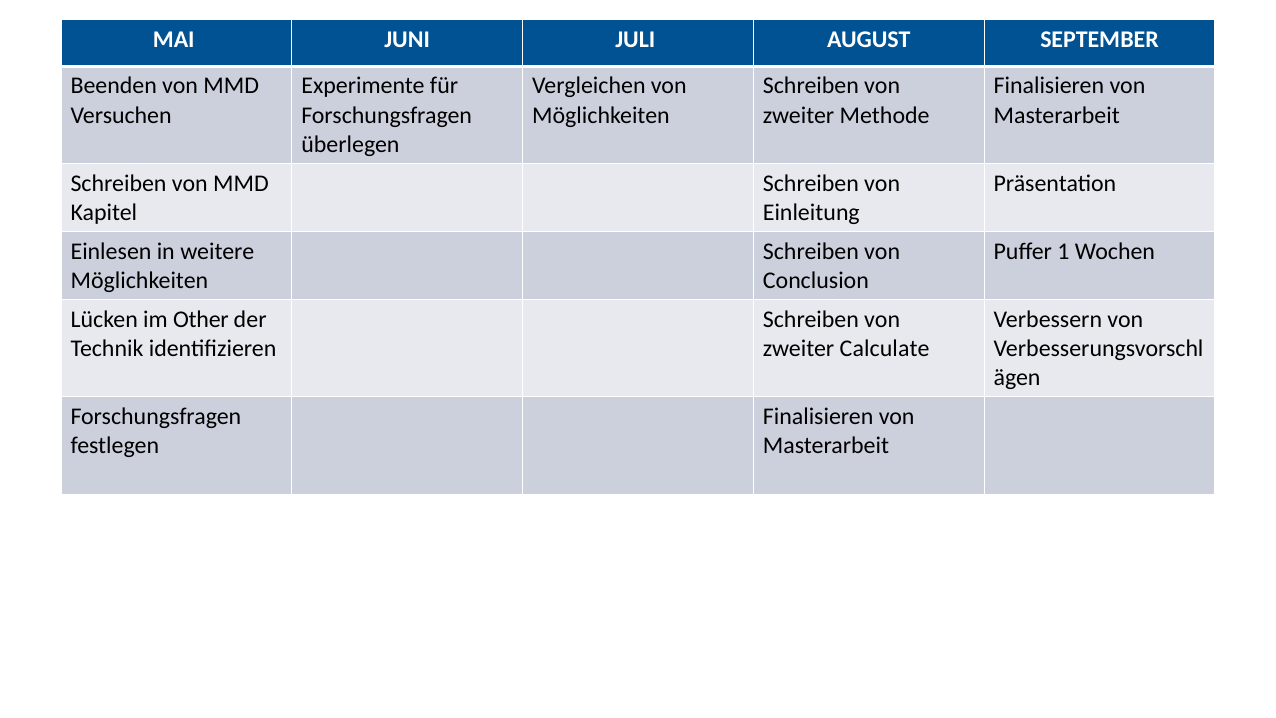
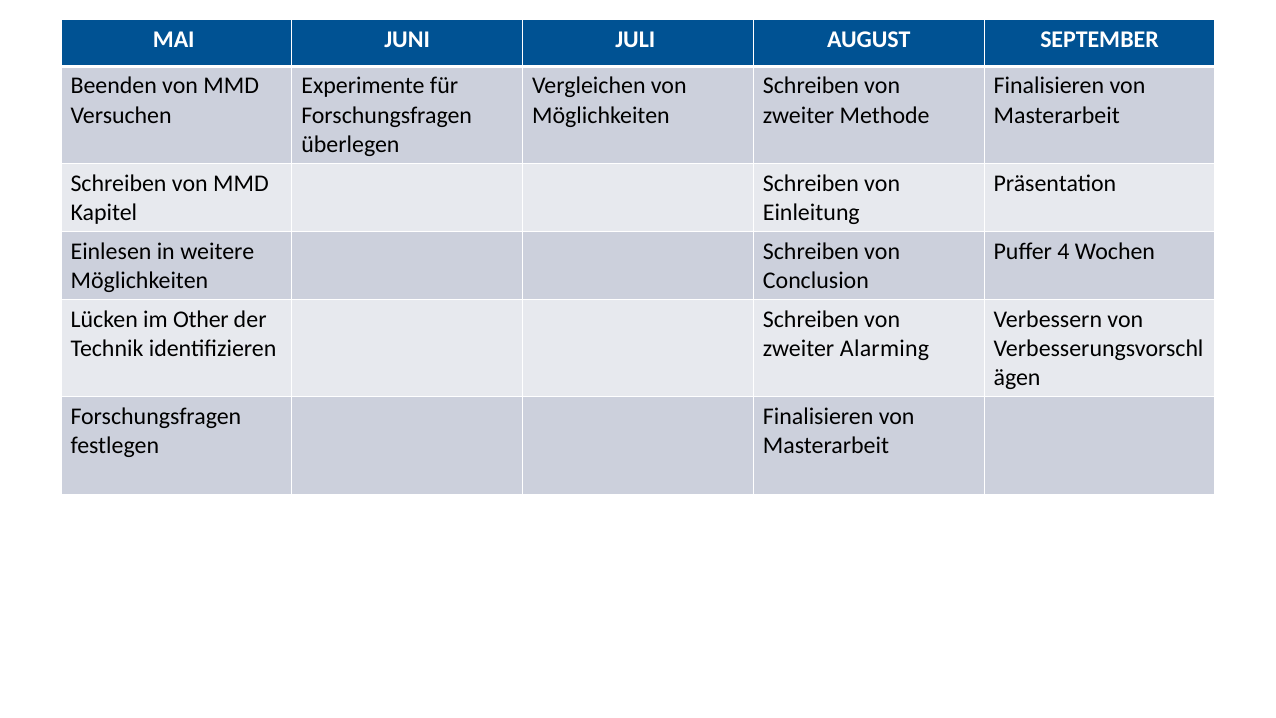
1: 1 -> 4 (1063, 251)
Calculate: Calculate -> Alarming (885, 348)
